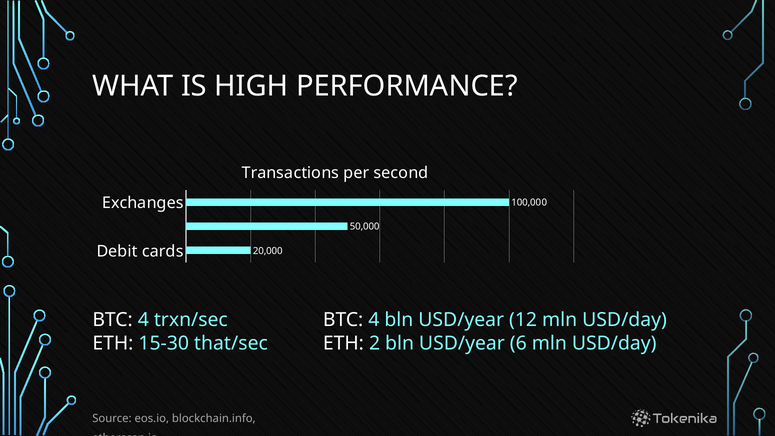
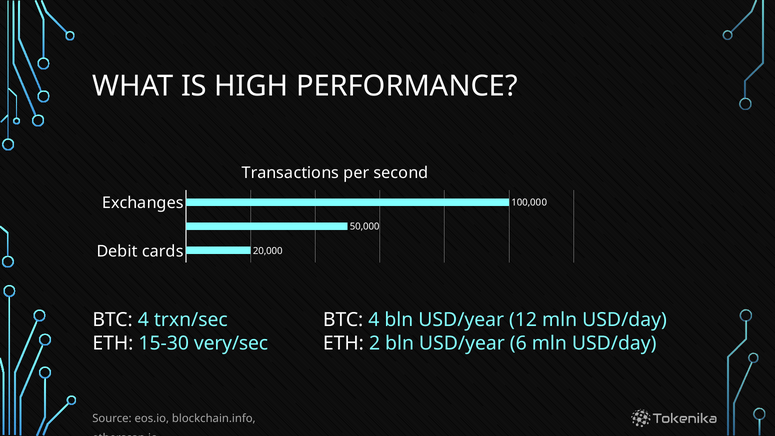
that/sec: that/sec -> very/sec (231, 343)
